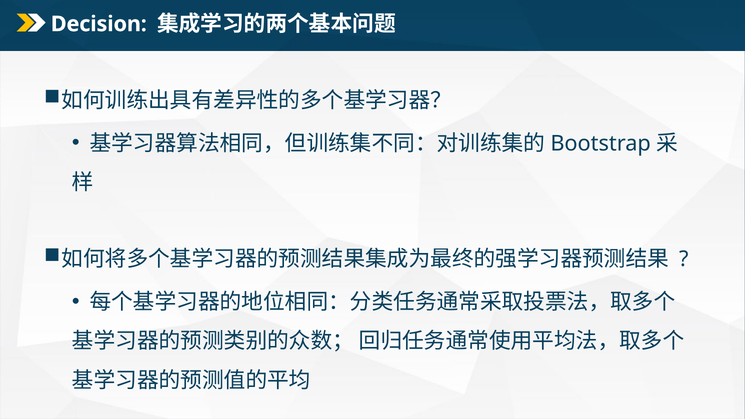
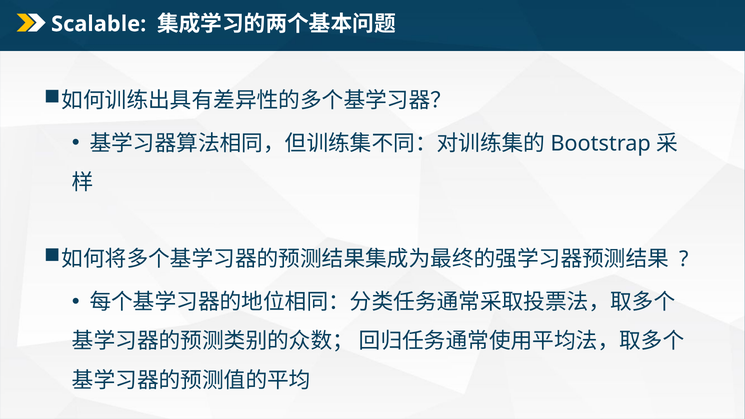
Decision: Decision -> Scalable (99, 24)
